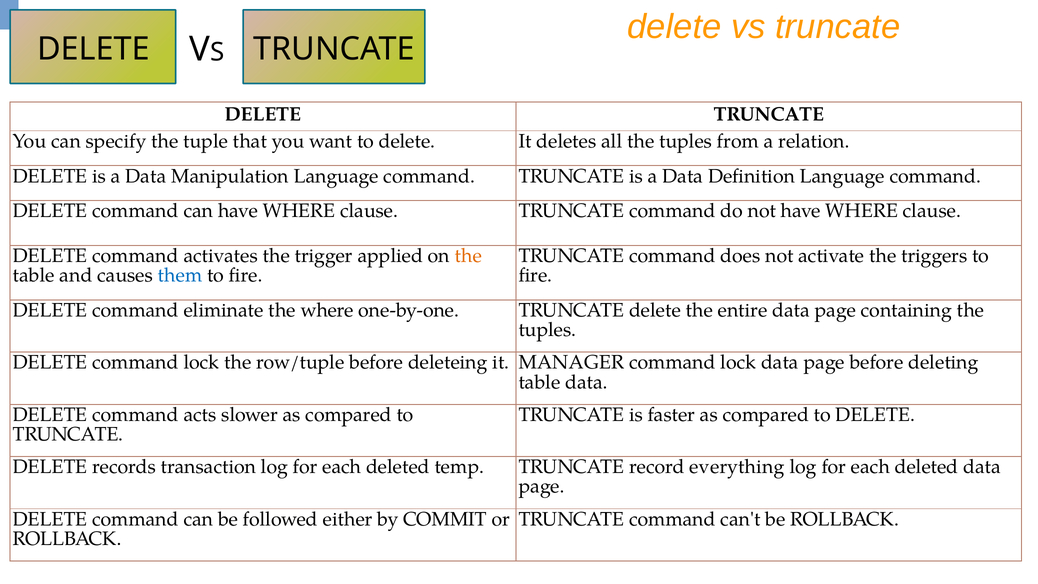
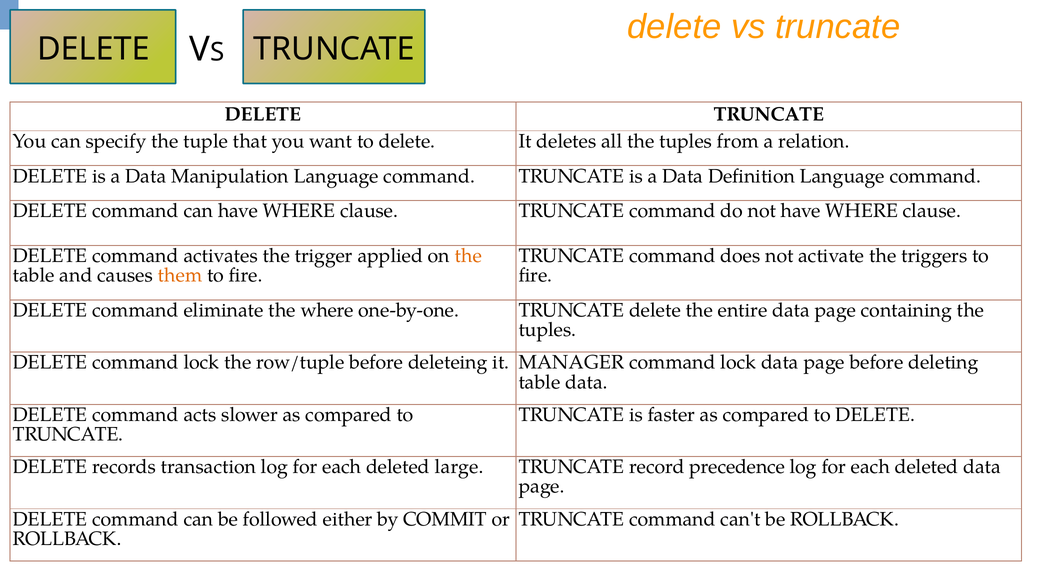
them colour: blue -> orange (180, 275)
temp: temp -> large (459, 467)
everything: everything -> precedence (737, 467)
